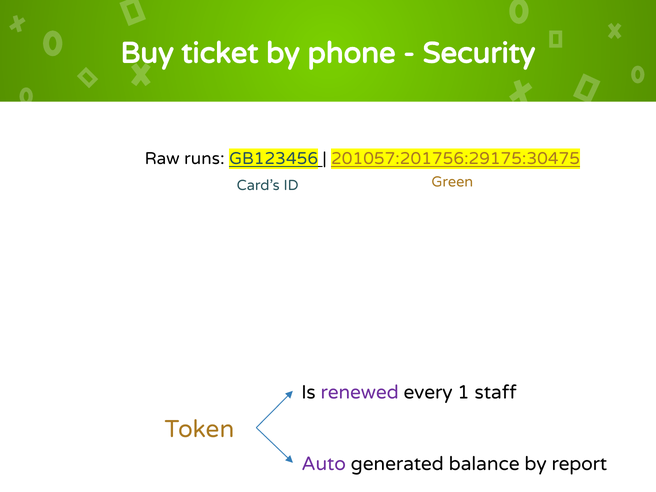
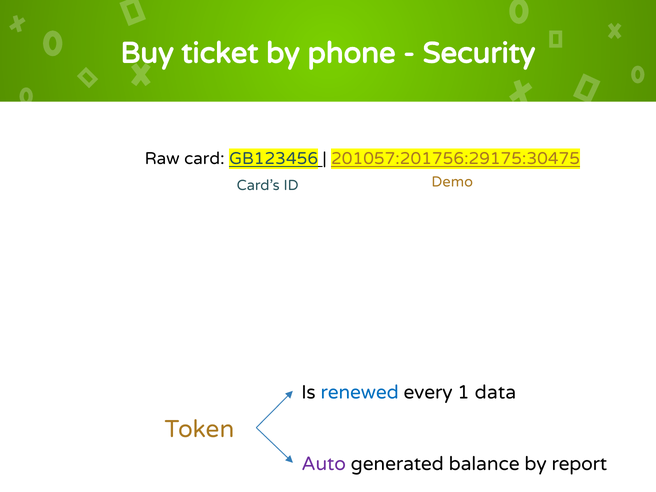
runs: runs -> card (204, 159)
Green: Green -> Demo (452, 182)
renewed colour: purple -> blue (360, 392)
staff: staff -> data (495, 392)
